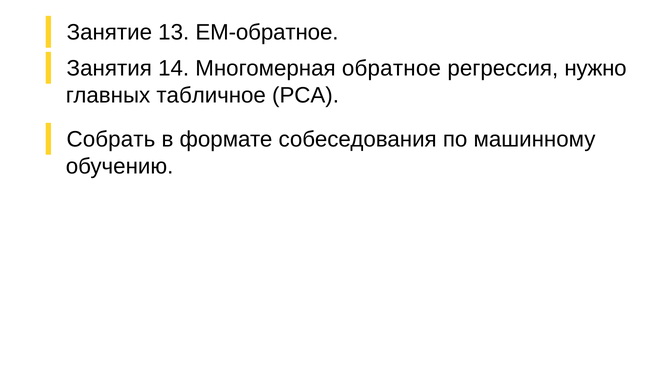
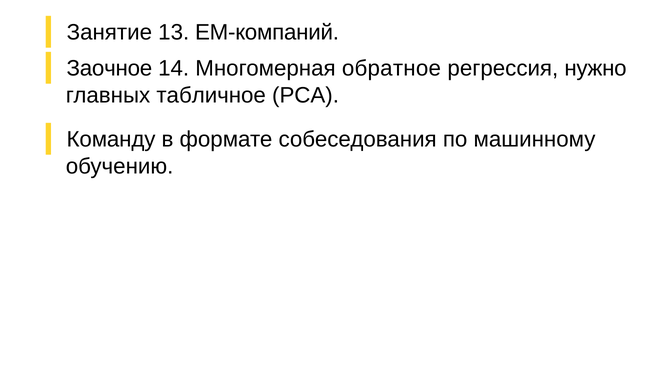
ЕМ-обратное: ЕМ-обратное -> ЕМ-компаний (267, 32)
Занятия: Занятия -> Заочное (109, 69)
Собрать: Собрать -> Команду (111, 140)
